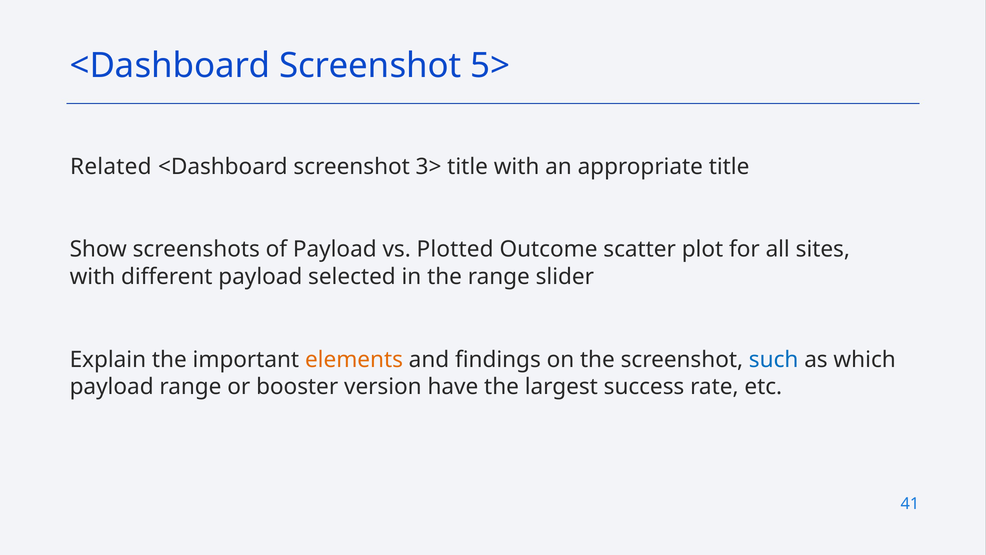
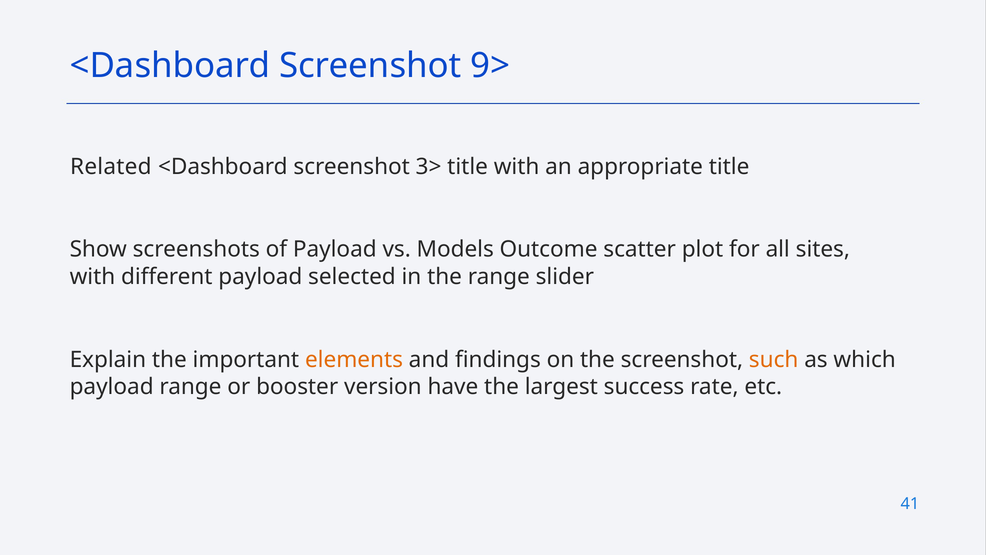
5>: 5> -> 9> (490, 66)
Plotted: Plotted -> Models (455, 249)
such colour: blue -> orange (774, 359)
